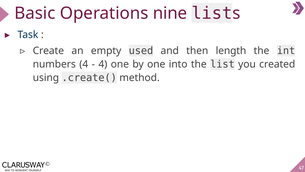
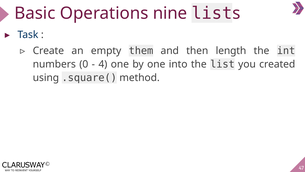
used: used -> them (141, 51)
numbers 4: 4 -> 0 (84, 64)
.create(: .create( -> .square( (89, 78)
